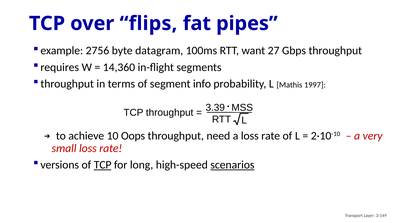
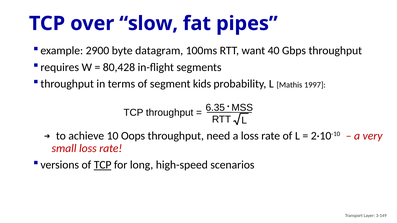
flips: flips -> slow (149, 24)
2756: 2756 -> 2900 (97, 51)
27: 27 -> 40 (274, 51)
14,360: 14,360 -> 80,428 (119, 67)
info: info -> kids (202, 84)
3.39: 3.39 -> 6.35 (215, 108)
scenarios underline: present -> none (232, 165)
